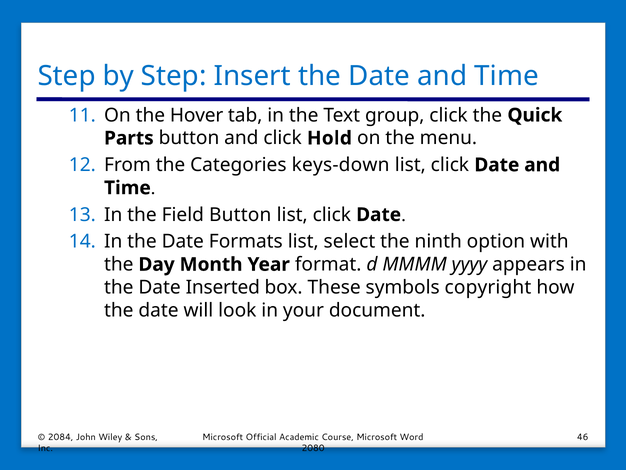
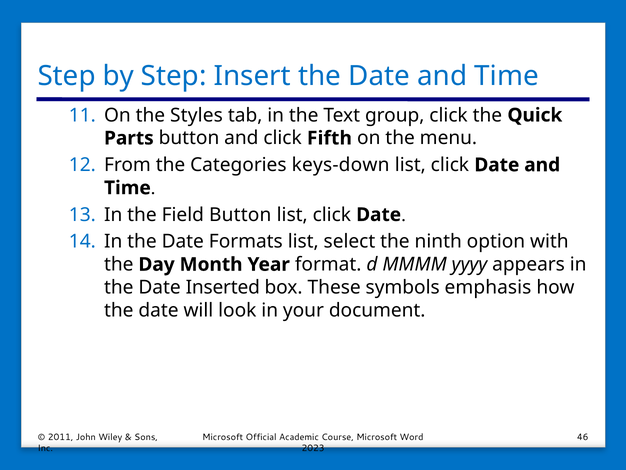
Hover: Hover -> Styles (196, 115)
Hold: Hold -> Fifth (329, 138)
copyright: copyright -> emphasis (488, 287)
2084: 2084 -> 2011 (61, 437)
2080: 2080 -> 2023 (313, 448)
